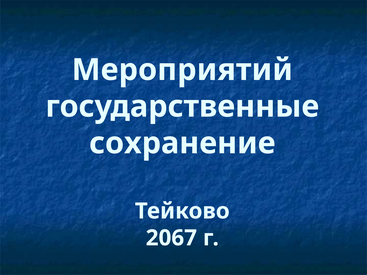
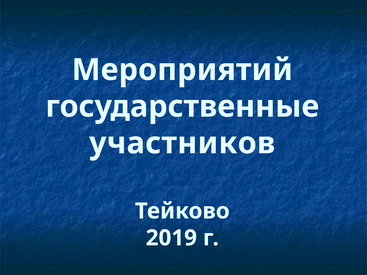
сохранение: сохранение -> участников (182, 143)
2067: 2067 -> 2019 (171, 238)
